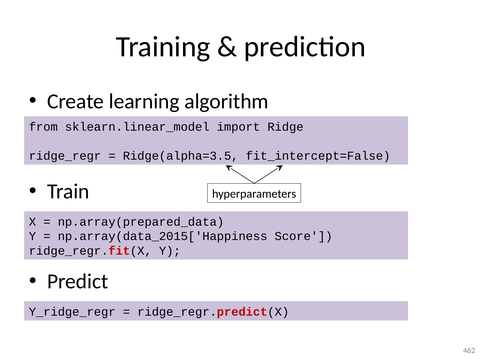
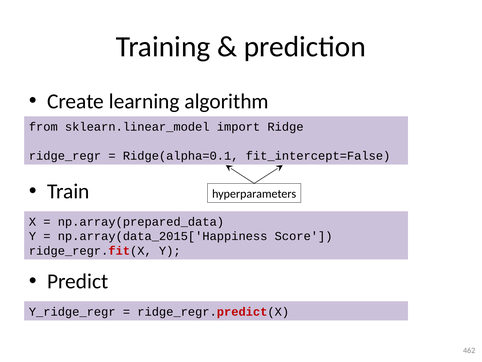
Ridge(alpha=3.5: Ridge(alpha=3.5 -> Ridge(alpha=0.1 (181, 156)
